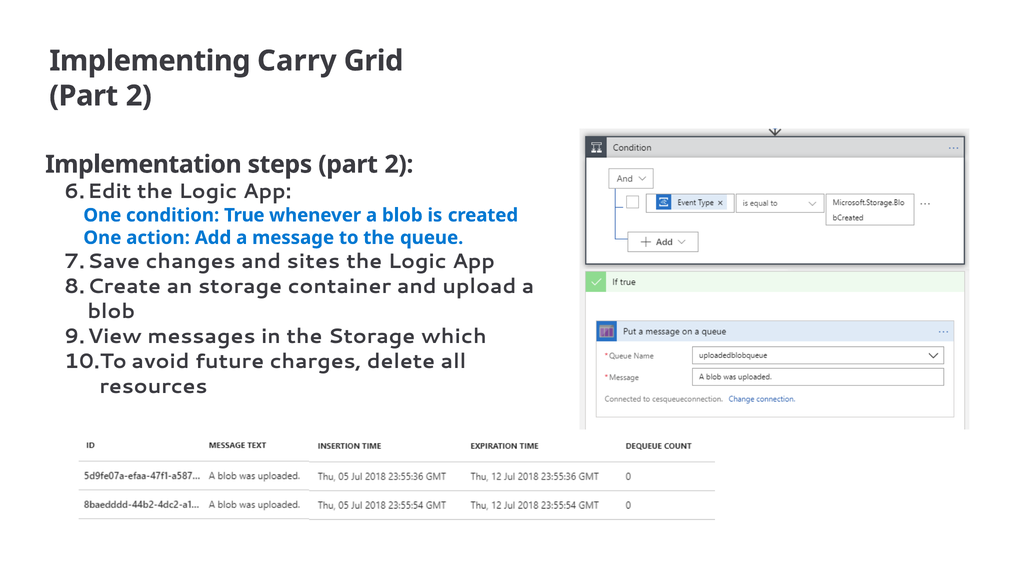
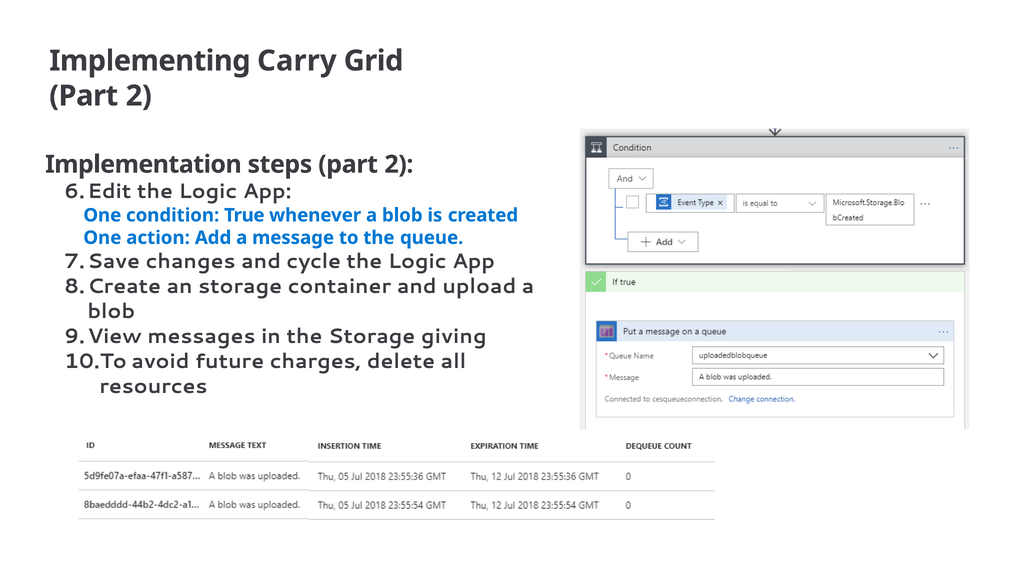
sites: sites -> cycle (314, 262)
which: which -> giving (454, 336)
